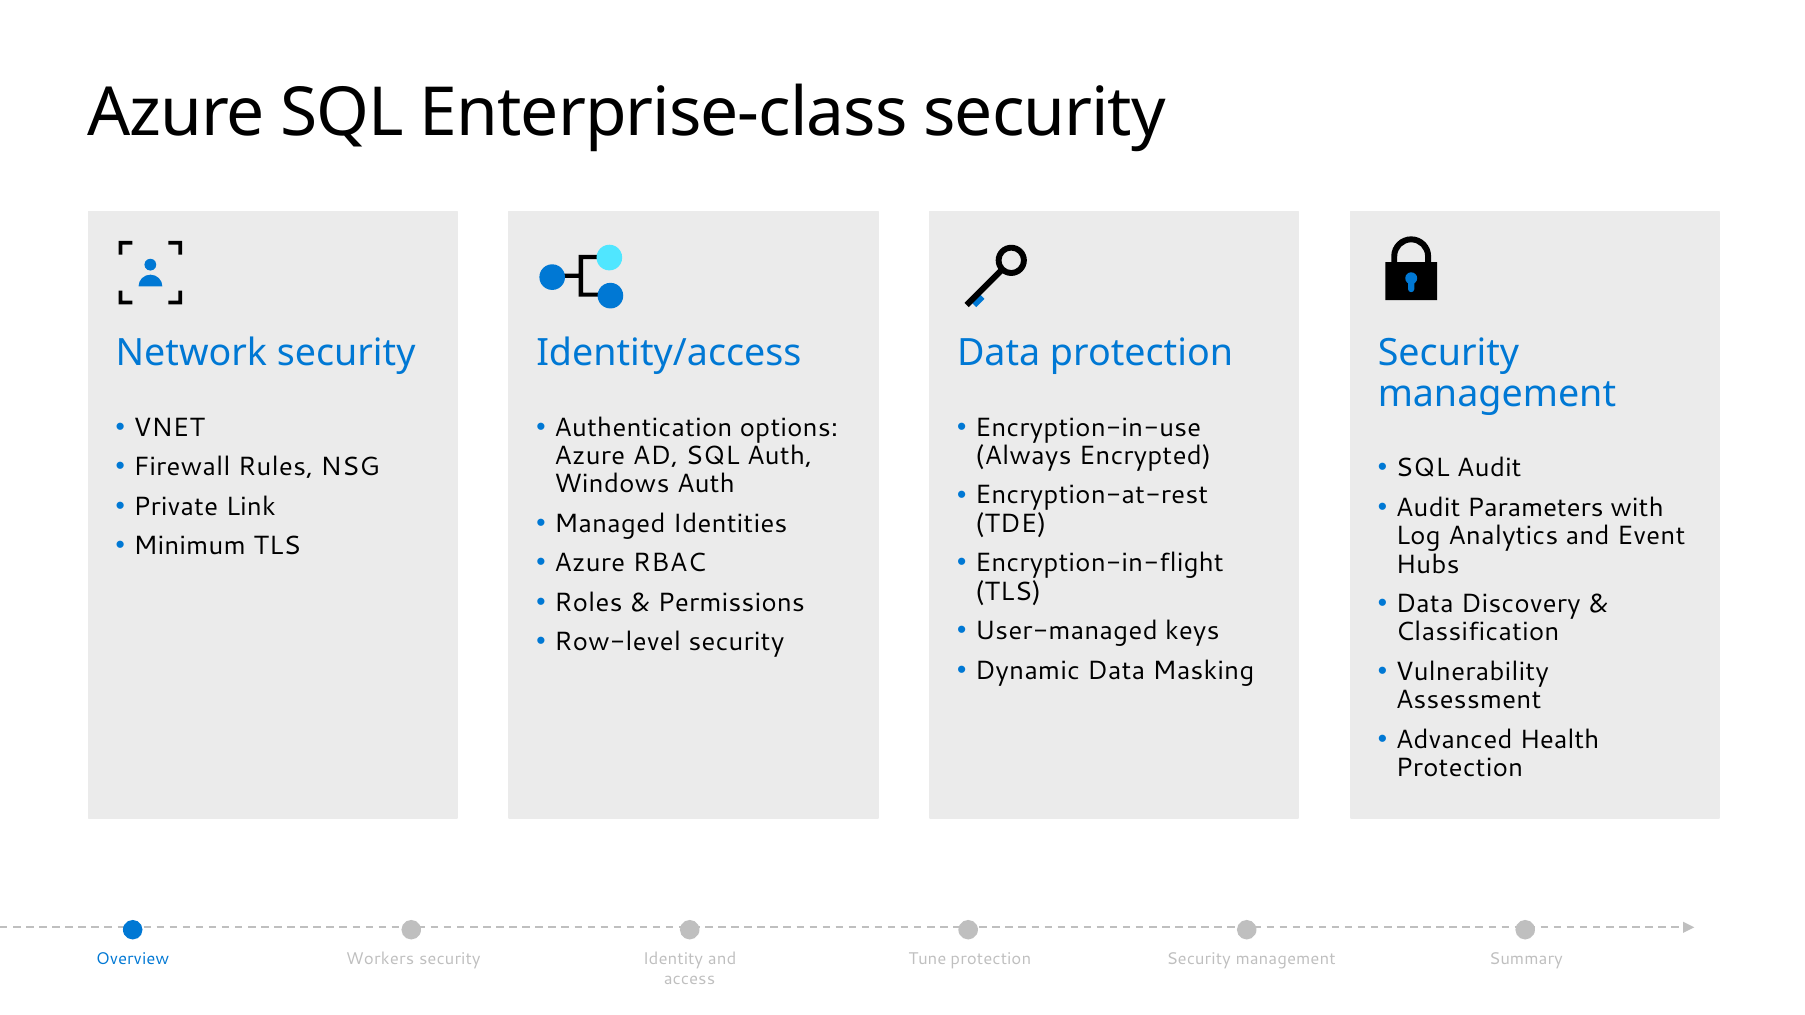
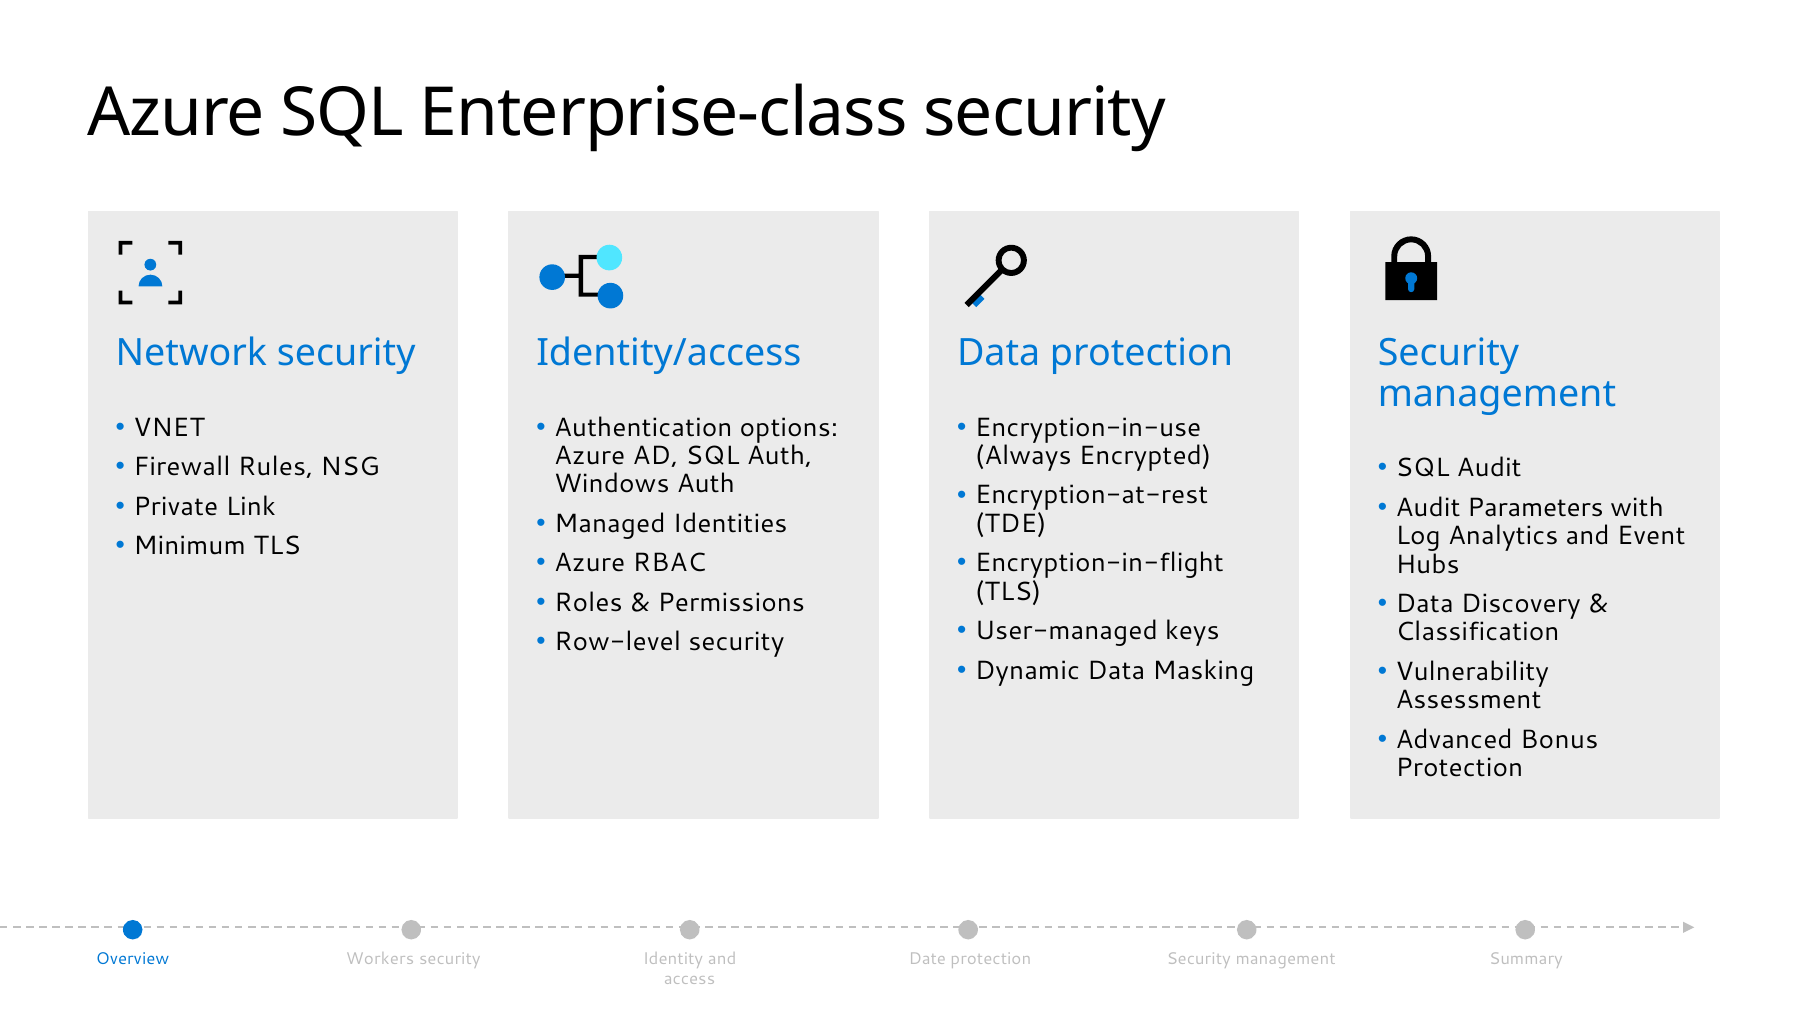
Health: Health -> Bonus (1559, 740)
Tune: Tune -> Date (927, 959)
